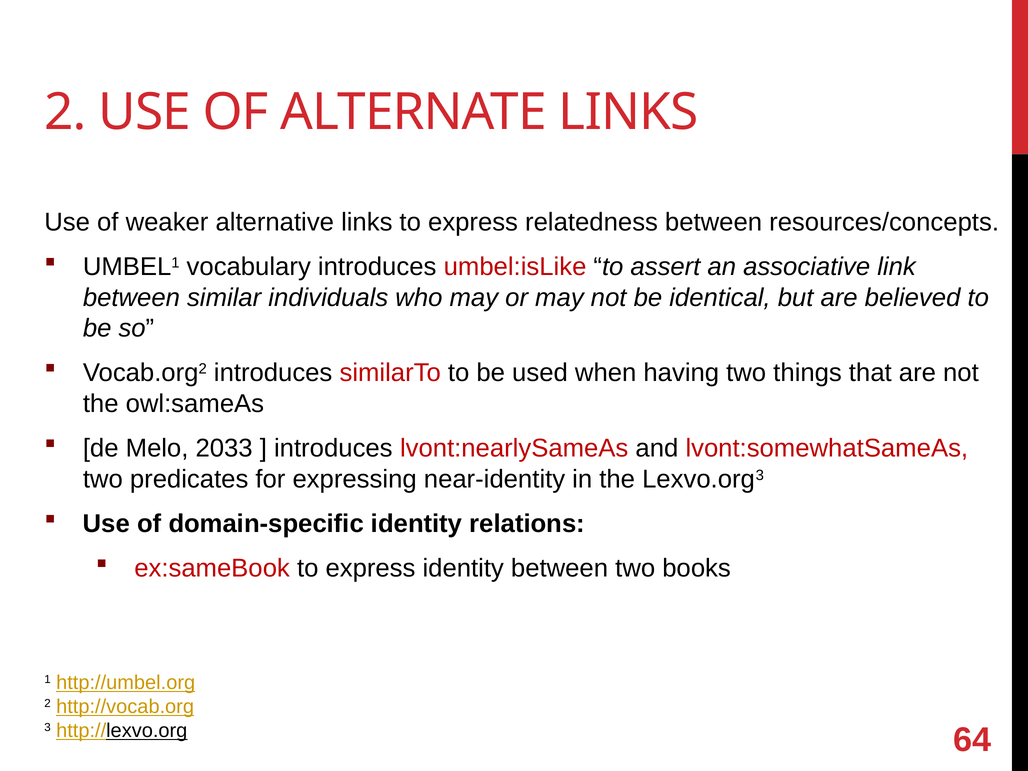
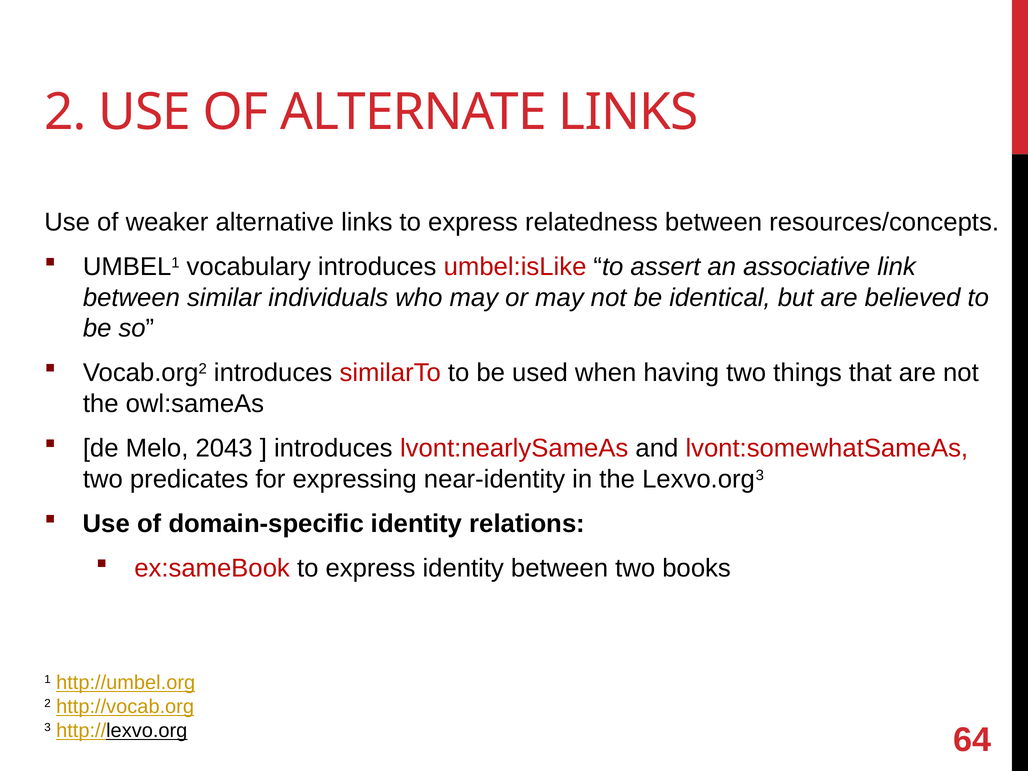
2033: 2033 -> 2043 (224, 448)
